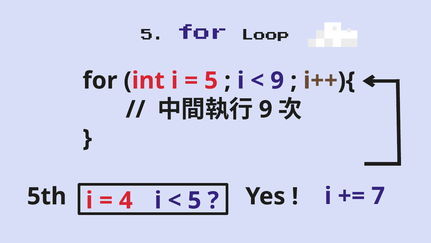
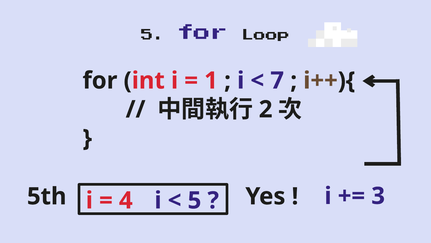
5: 5 -> 1 (211, 80)
9: 9 -> 7 (277, 80)
9: 9 -> 2 (266, 109)
7: 7 -> 3 (378, 196)
